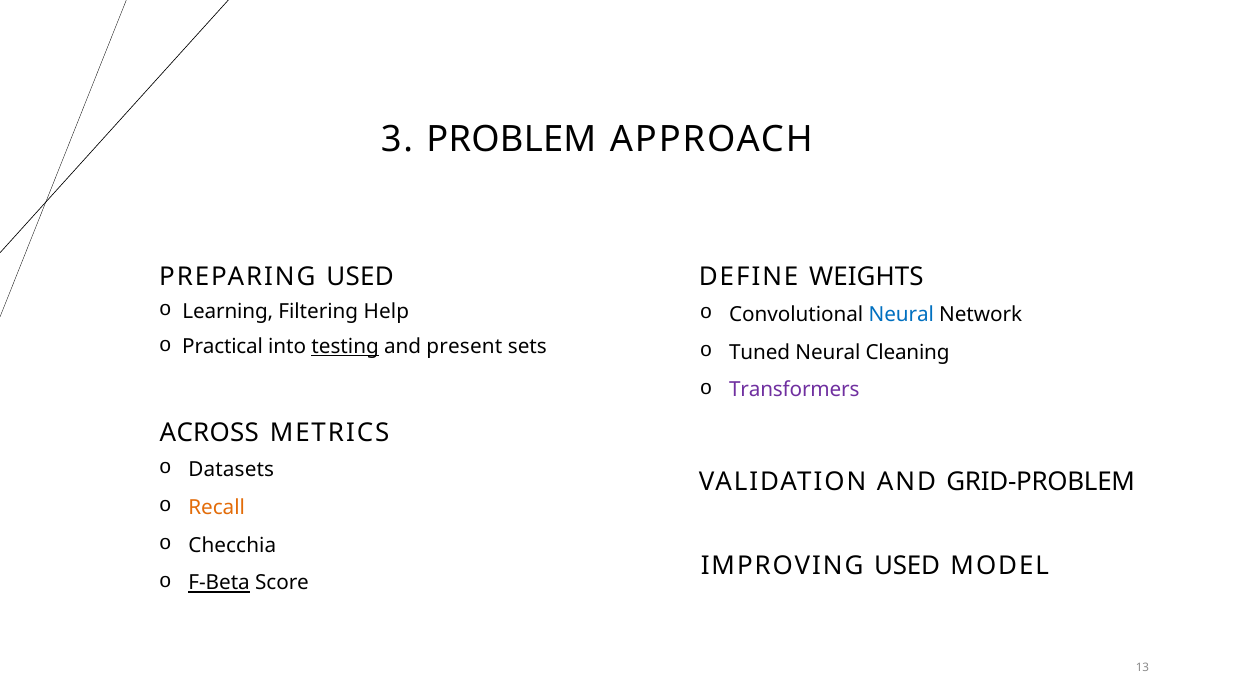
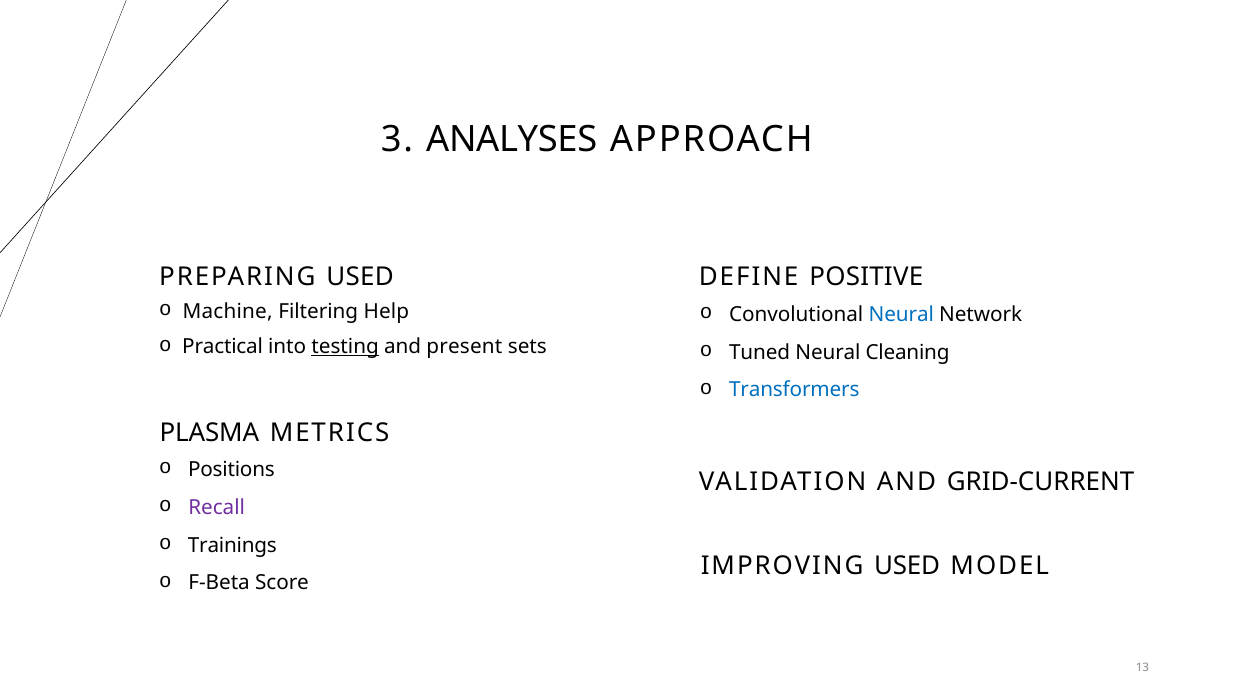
PROBLEM: PROBLEM -> ANALYSES (512, 139)
WEIGHTS: WEIGHTS -> POSITIVE (866, 277)
Learning: Learning -> Machine (228, 311)
Transformers colour: purple -> blue (794, 390)
ACROSS: ACROSS -> PLASMA (209, 432)
Datasets: Datasets -> Positions (231, 470)
GRID-PROBLEM: GRID-PROBLEM -> GRID-CURRENT (1041, 481)
Recall colour: orange -> purple (217, 507)
Checchia: Checchia -> Trainings (232, 545)
F-Beta underline: present -> none (219, 583)
